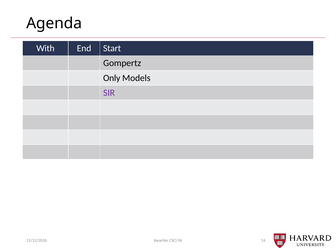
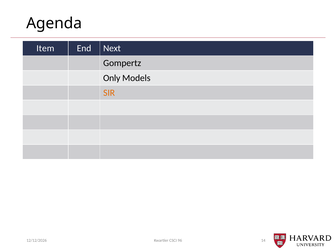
With: With -> Item (45, 48)
Start: Start -> Next (112, 48)
SIR colour: purple -> orange (109, 93)
